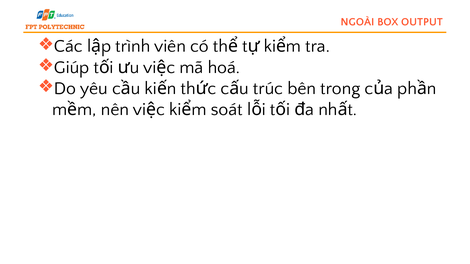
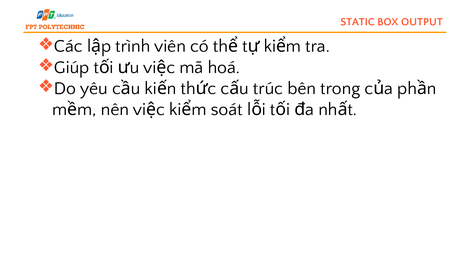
NGOÀI: NGOÀI -> STATIC (357, 22)
